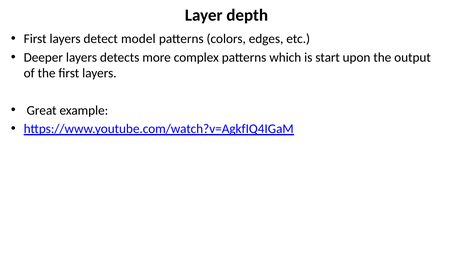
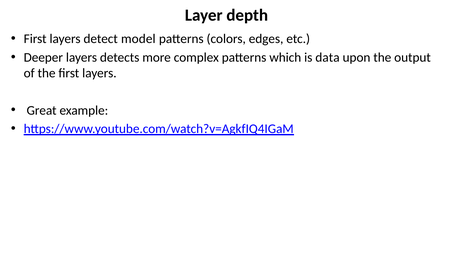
start: start -> data (327, 57)
